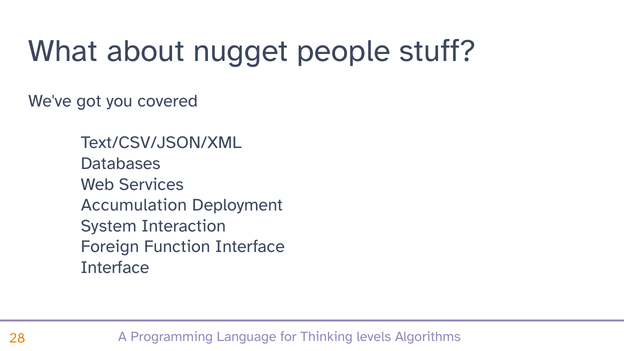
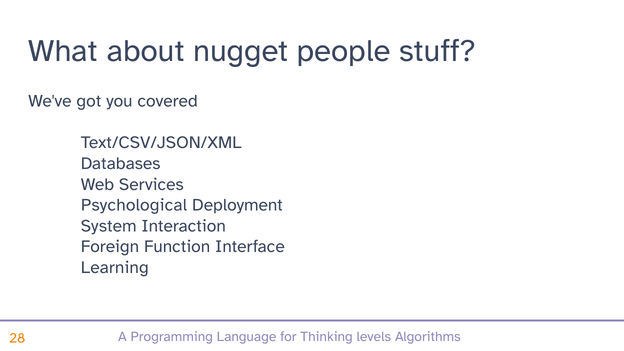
Accumulation: Accumulation -> Psychological (134, 205)
Interface: Interface -> Learning (115, 268)
